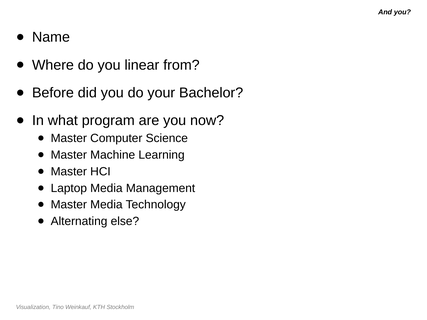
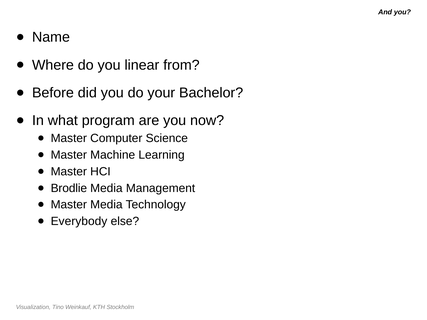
Laptop: Laptop -> Brodlie (69, 188)
Alternating: Alternating -> Everybody (79, 222)
